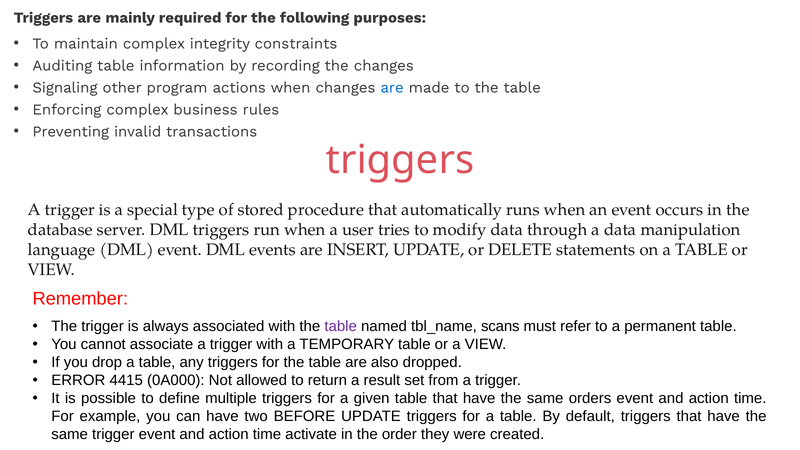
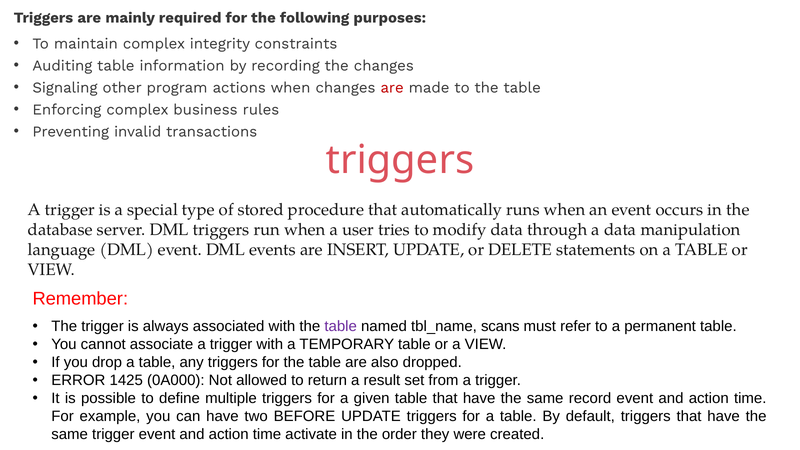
are colour: blue -> red (392, 88)
4415: 4415 -> 1425 (126, 380)
orders: orders -> record (590, 398)
